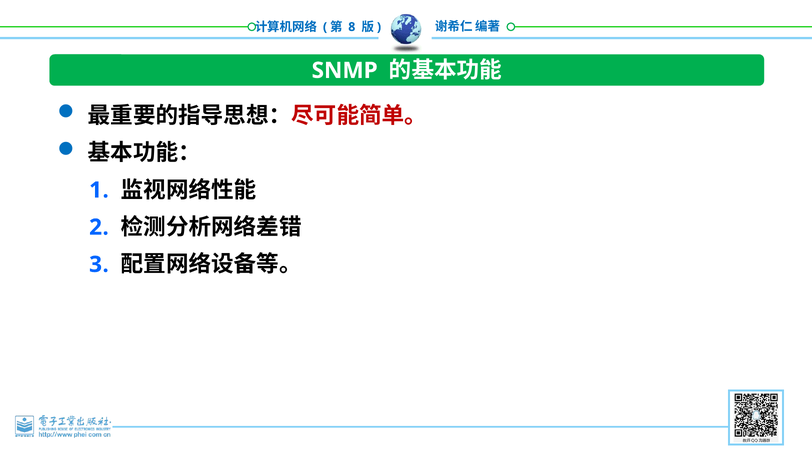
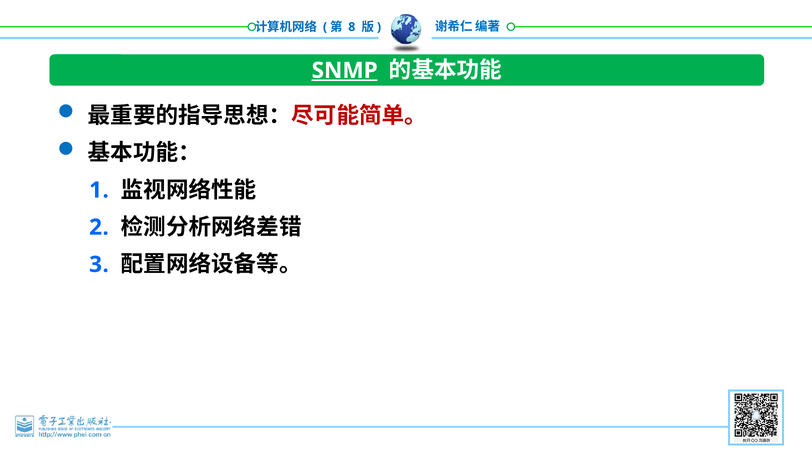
SNMP underline: none -> present (345, 70)
